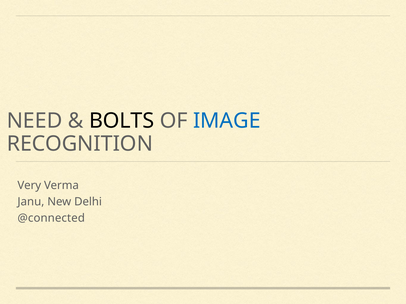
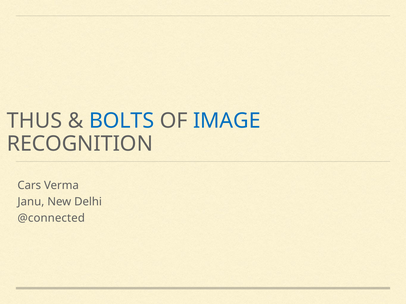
NEED: NEED -> THUS (34, 121)
BOLTS colour: black -> blue (122, 121)
Very: Very -> Cars (29, 186)
